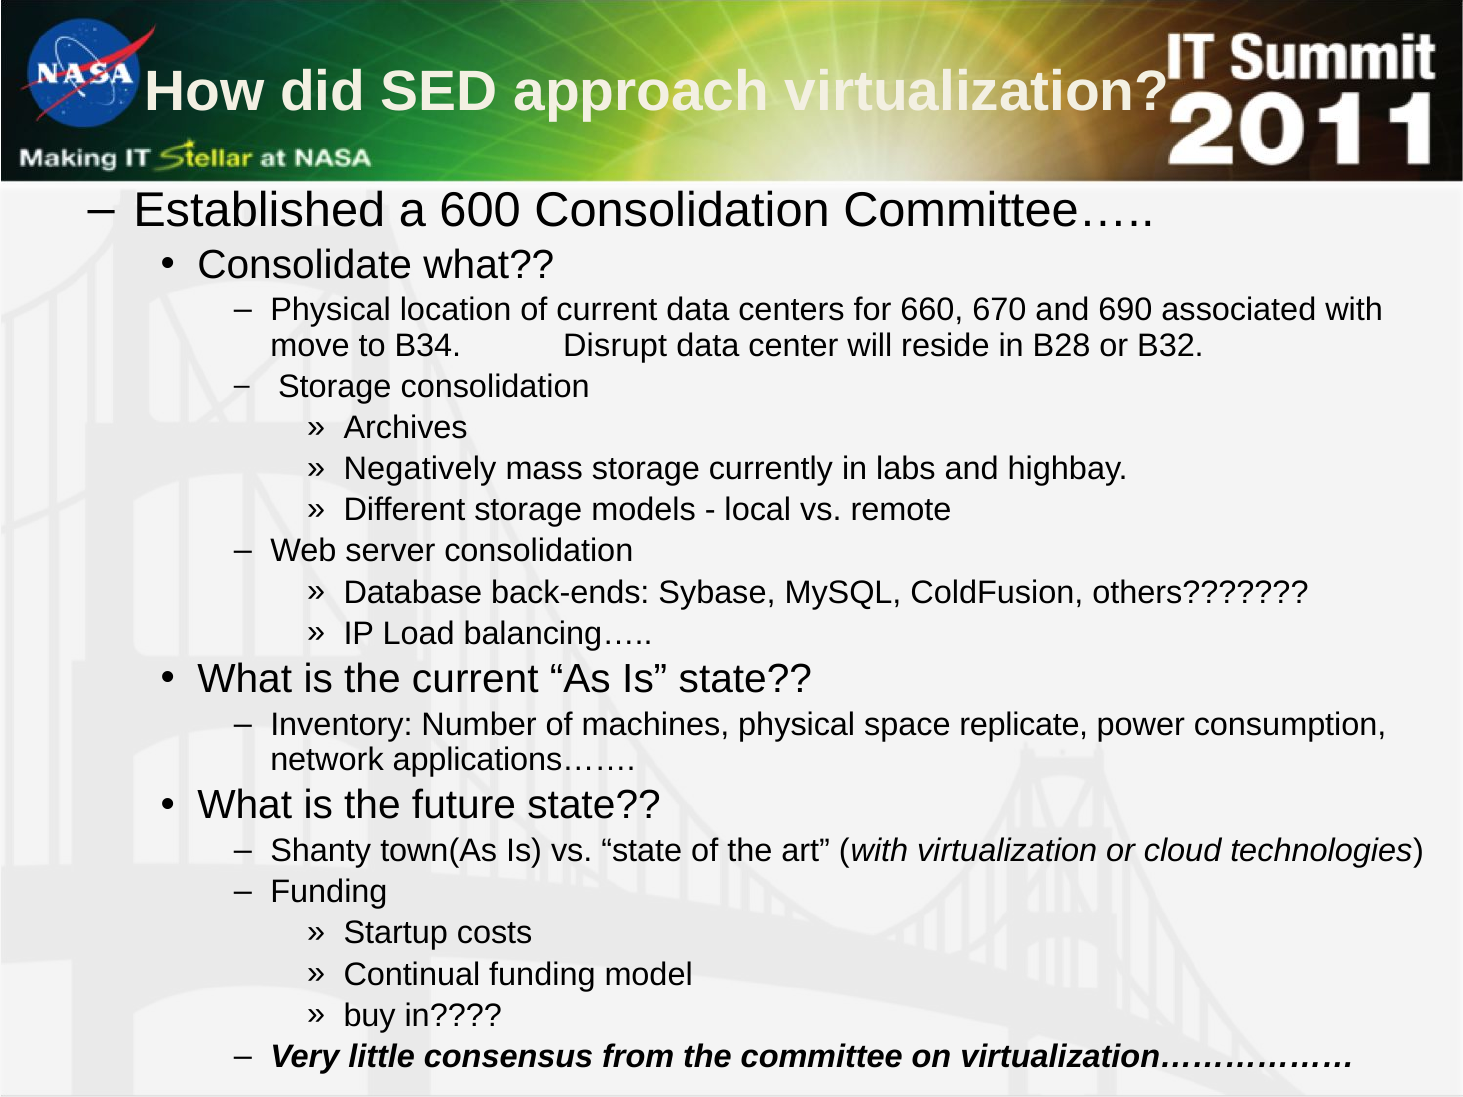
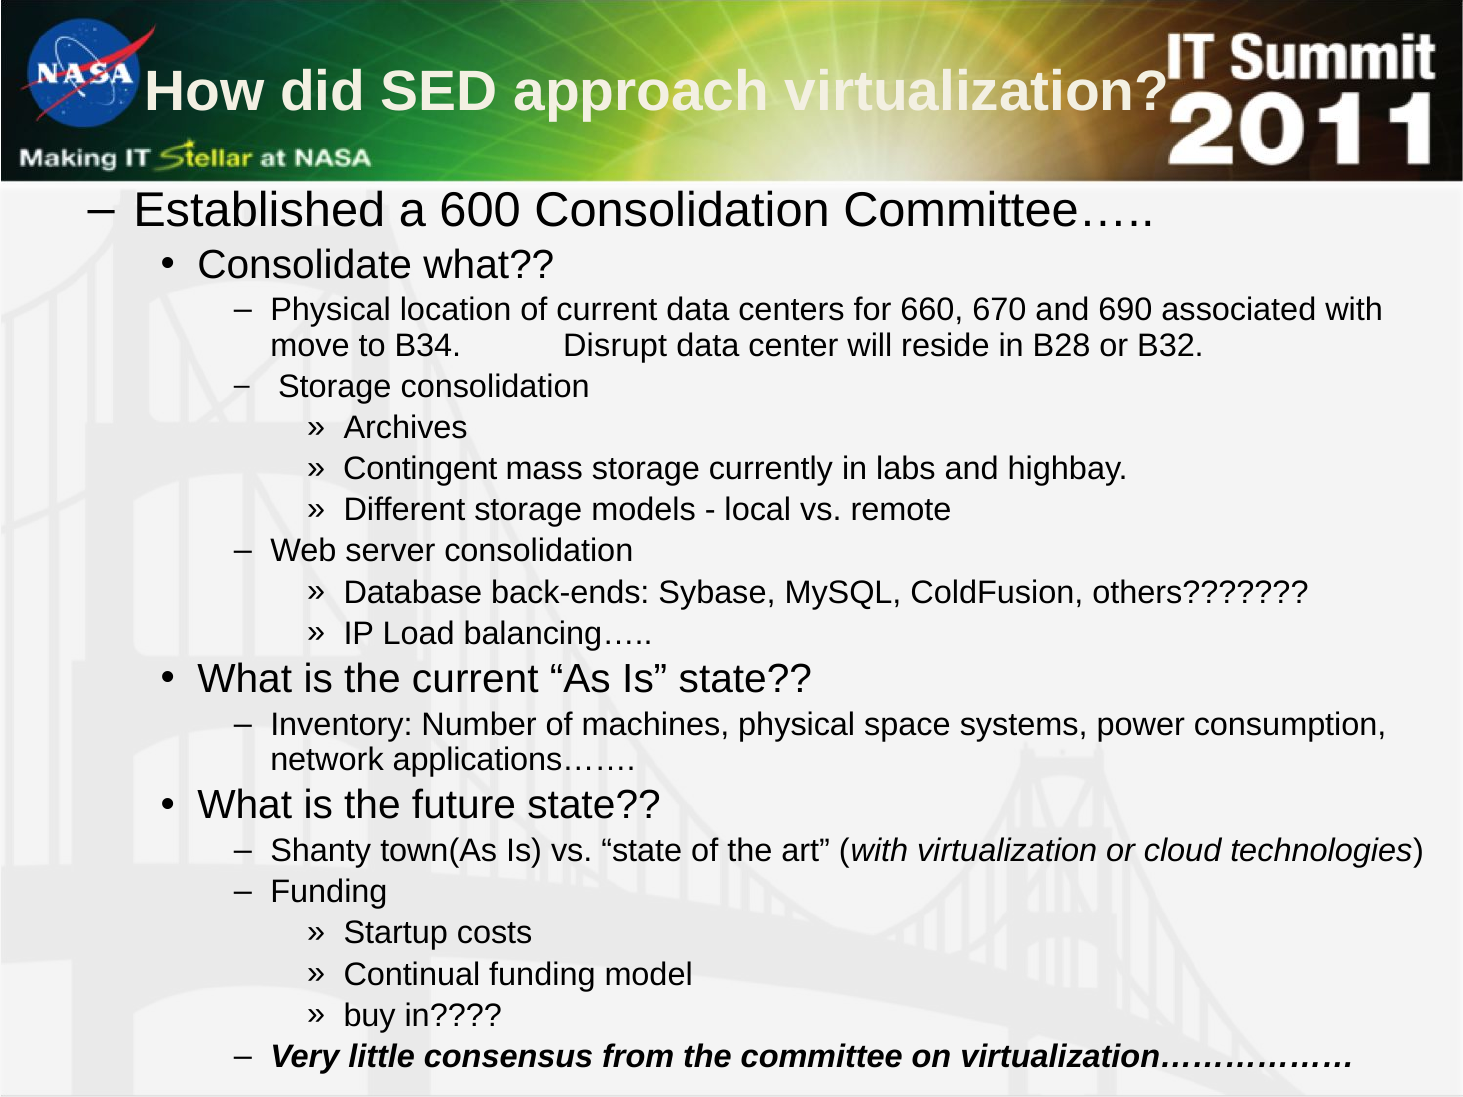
Negatively: Negatively -> Contingent (420, 469)
replicate: replicate -> systems (1024, 725)
